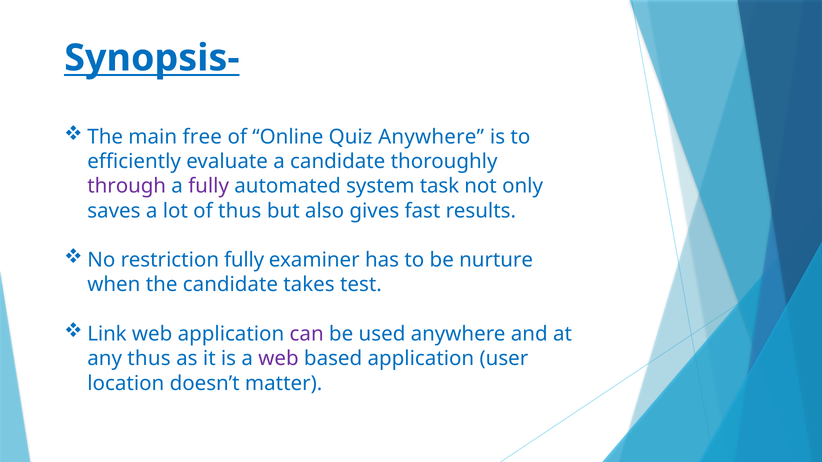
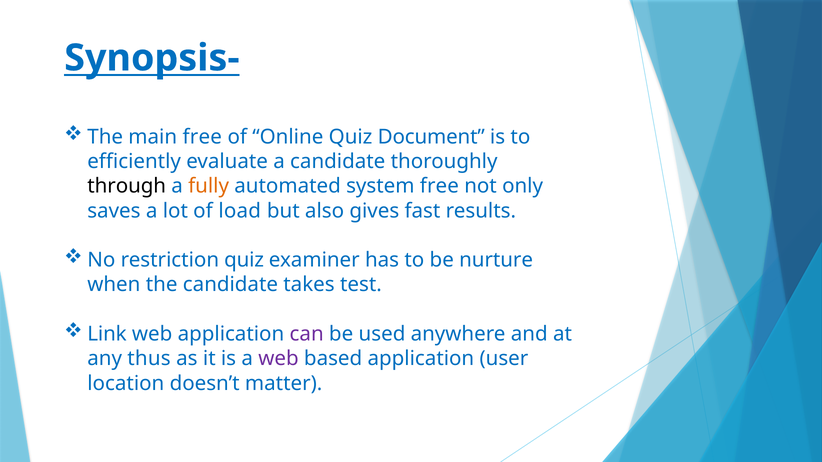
Quiz Anywhere: Anywhere -> Document (431, 137)
through colour: purple -> black (127, 186)
fully colour: purple -> orange (209, 186)
system task: task -> free (439, 186)
of thus: thus -> load (240, 211)
restriction fully: fully -> quiz (244, 260)
